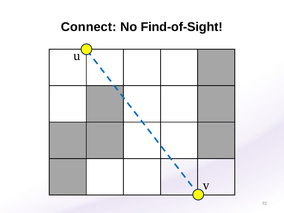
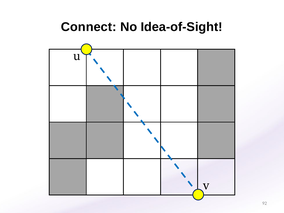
Find-of-Sight: Find-of-Sight -> Idea-of-Sight (182, 27)
